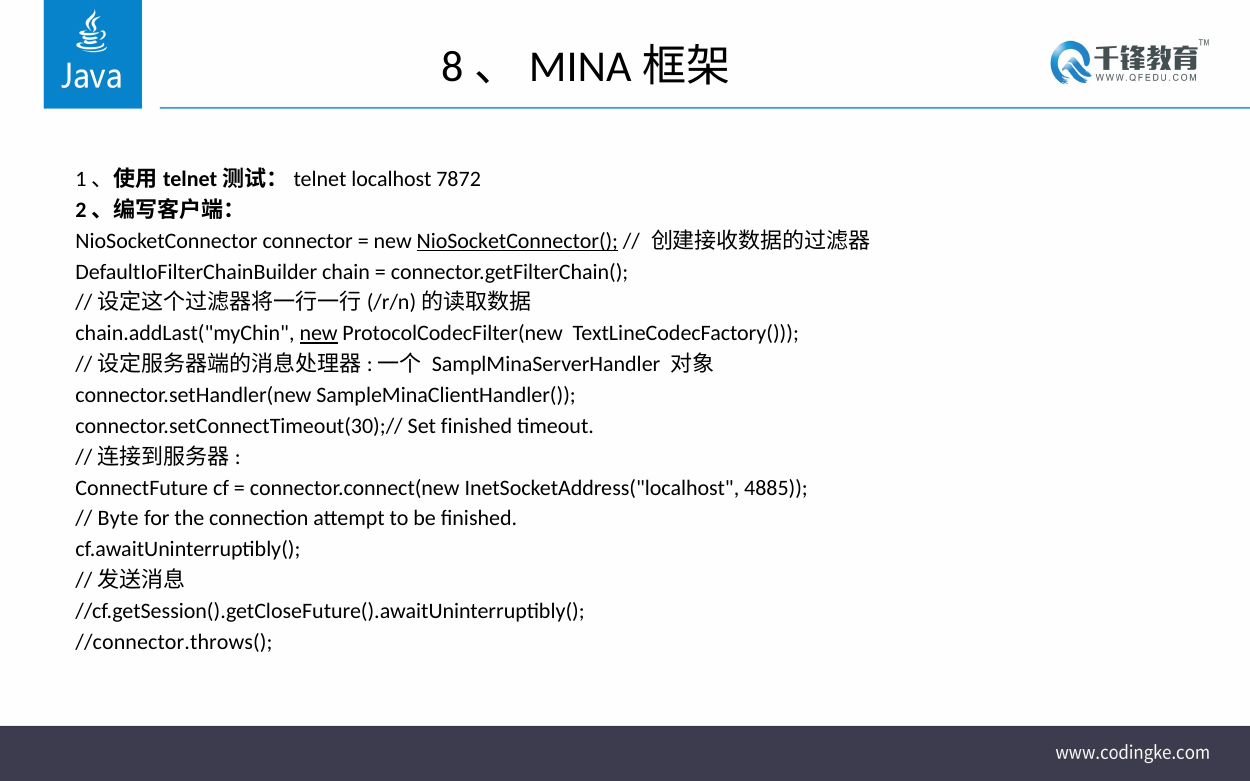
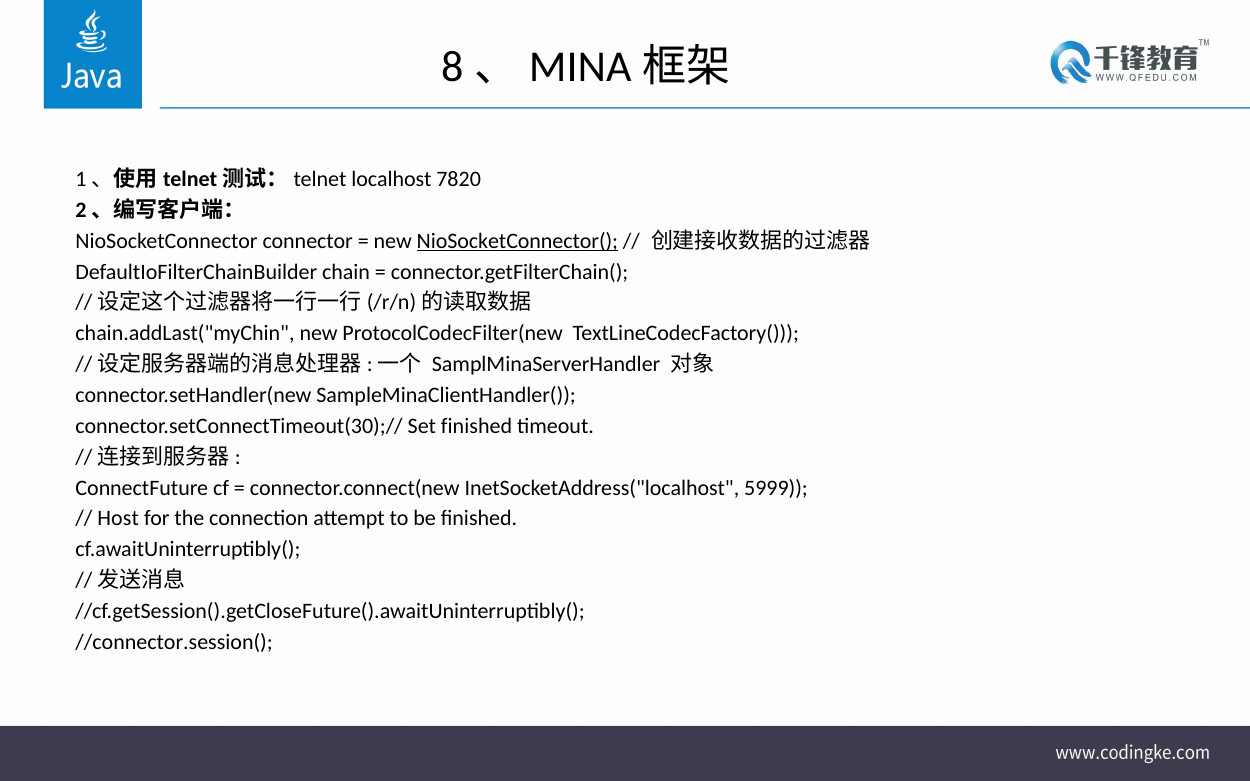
7872: 7872 -> 7820 (459, 179)
new underline: present -> none (319, 334)
4885: 4885 -> 5999 (776, 488)
Byte: Byte -> Host (118, 519)
//connector.throws(: //connector.throws( -> //connector.session( (174, 642)
